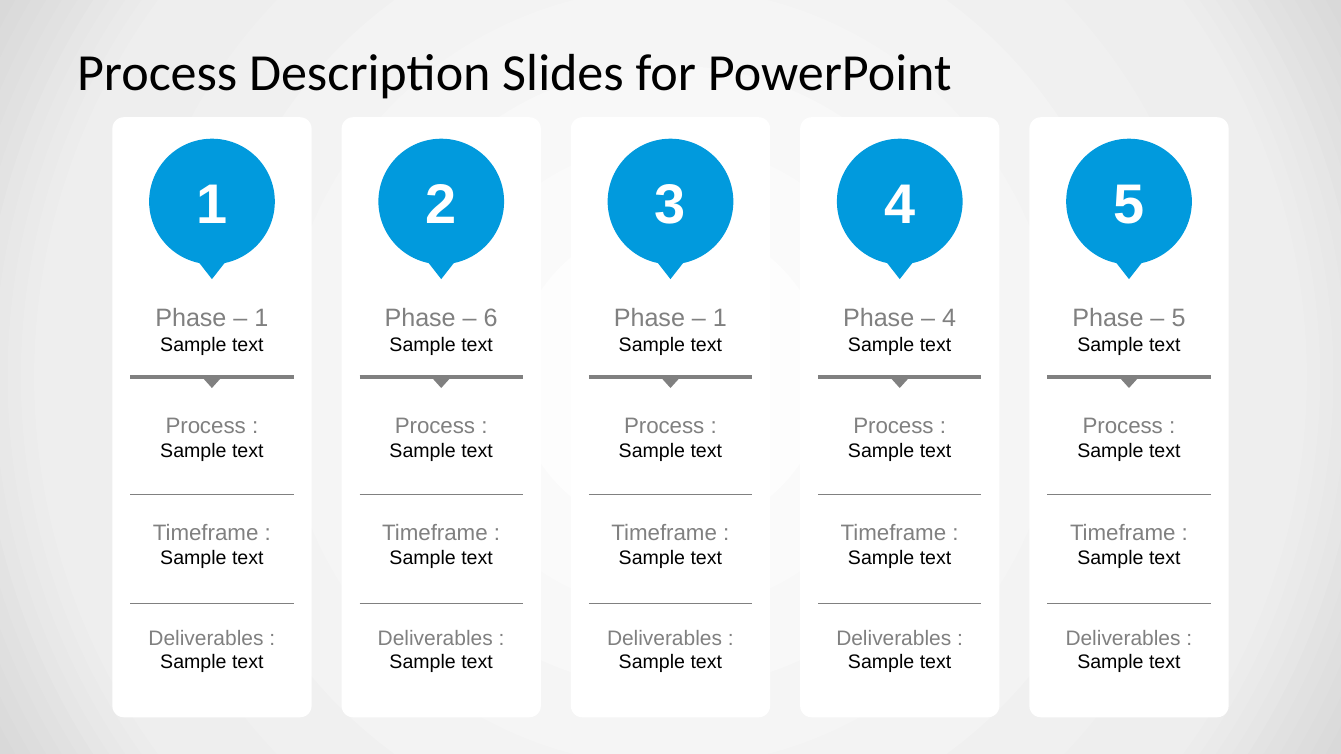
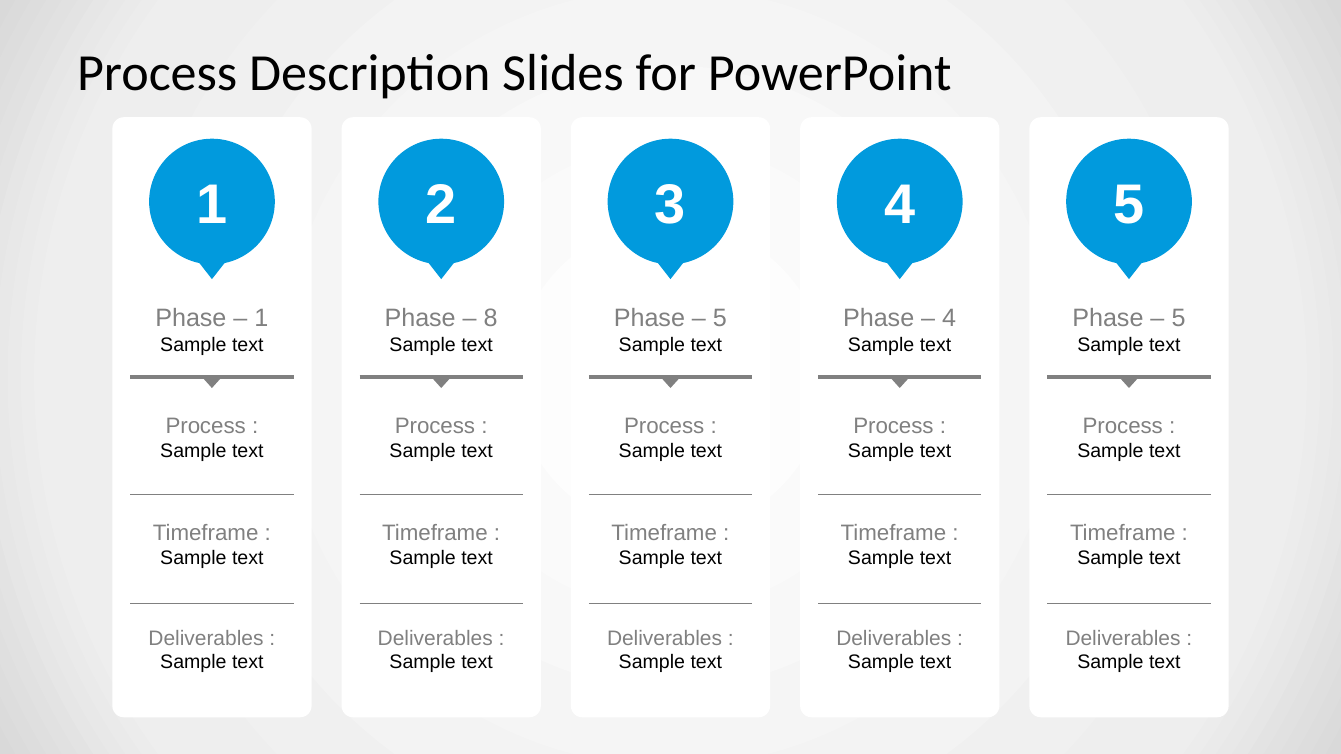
6: 6 -> 8 (491, 319)
1: 1 -> 5 (720, 319)
